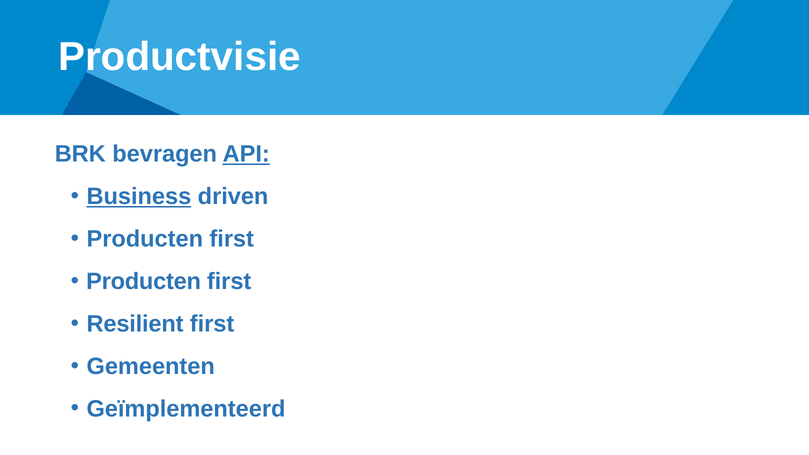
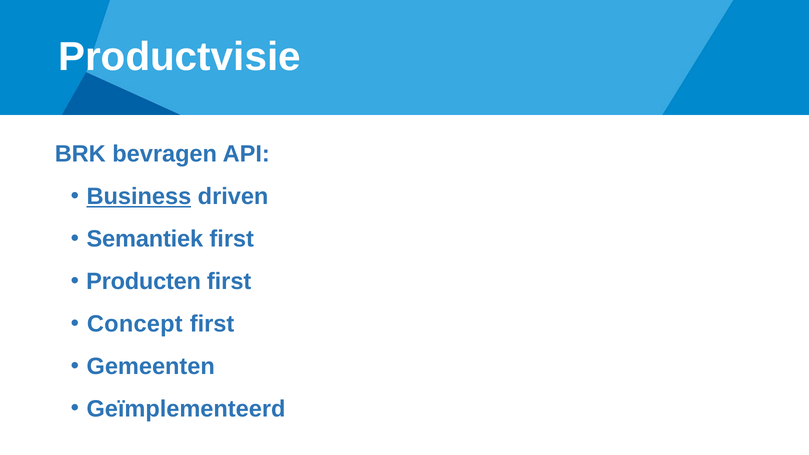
API underline: present -> none (246, 154)
Producten: Producten -> Semantiek (145, 239)
Resilient: Resilient -> Concept (135, 324)
